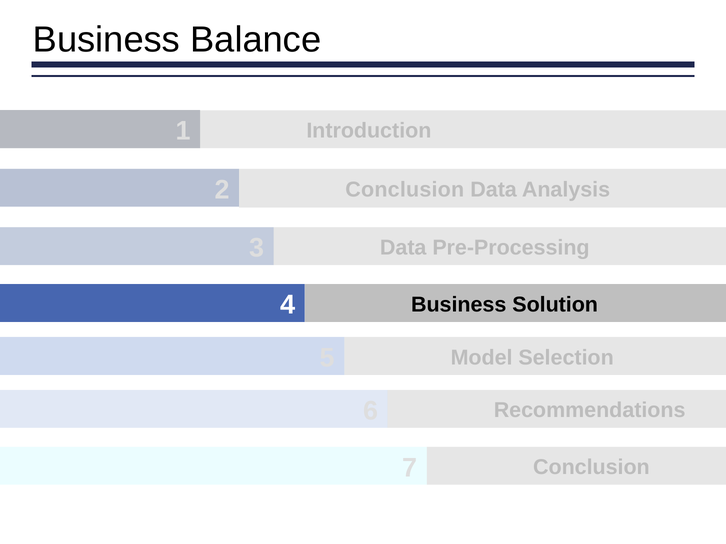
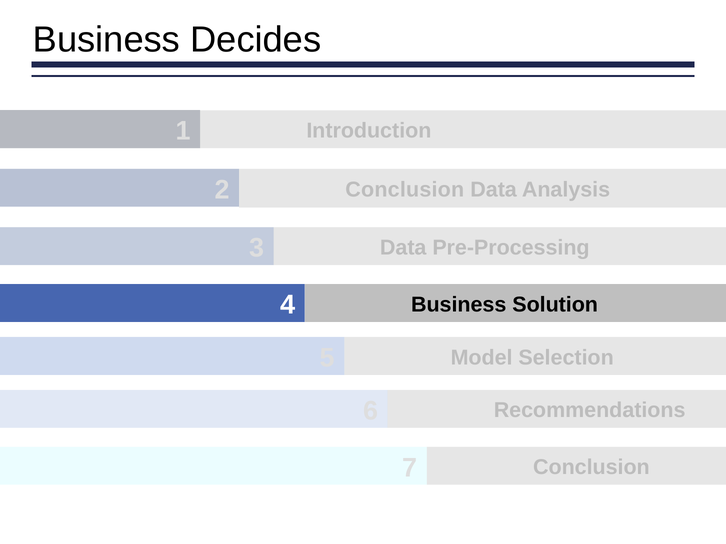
Balance: Balance -> Decides (256, 40)
